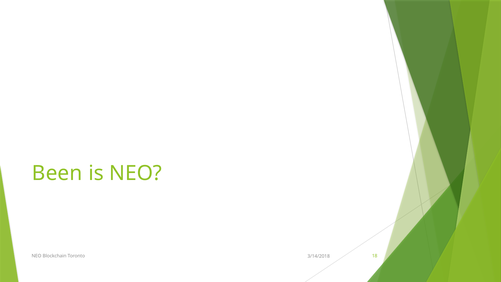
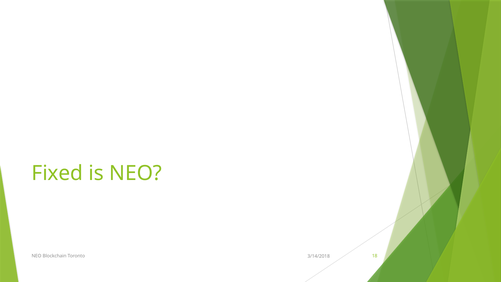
Been: Been -> Fixed (57, 173)
